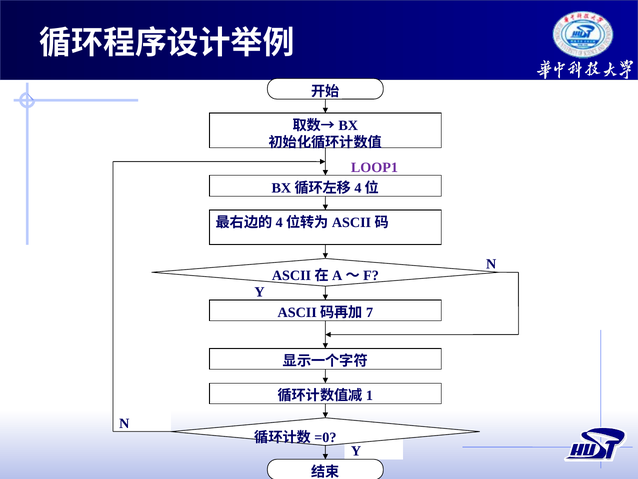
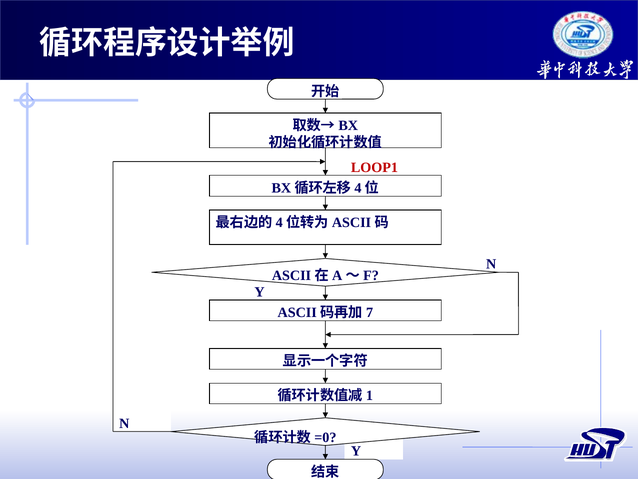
LOOP1 colour: purple -> red (374, 167)
